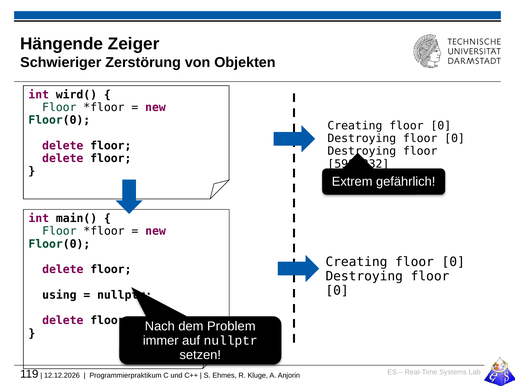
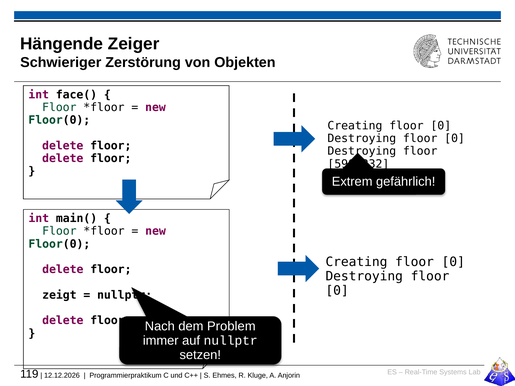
wird(: wird( -> face( (76, 95)
using: using -> zeigt (59, 295)
